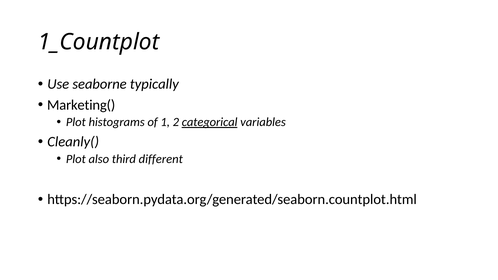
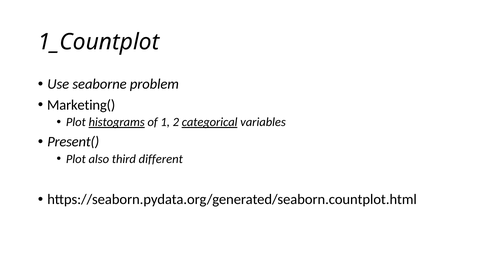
typically: typically -> problem (154, 84)
histograms underline: none -> present (117, 122)
Cleanly(: Cleanly( -> Present( (73, 142)
